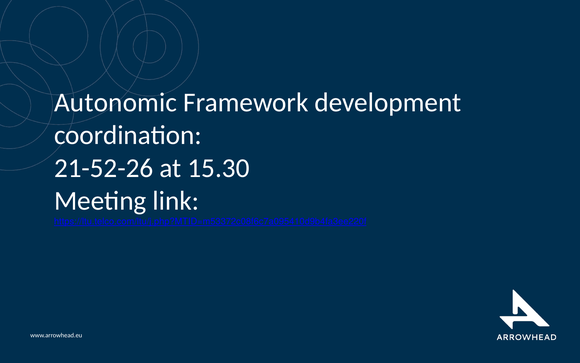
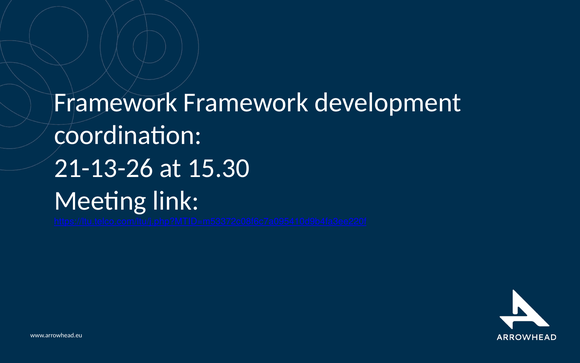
Autonomic: Autonomic -> Framework (116, 102)
21-52-26: 21-52-26 -> 21-13-26 (104, 168)
